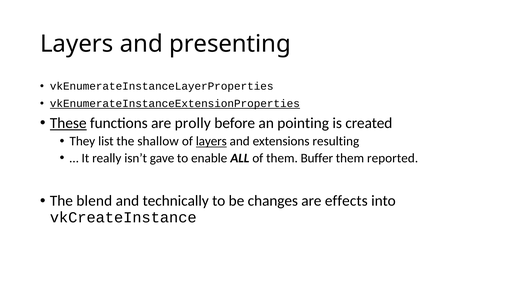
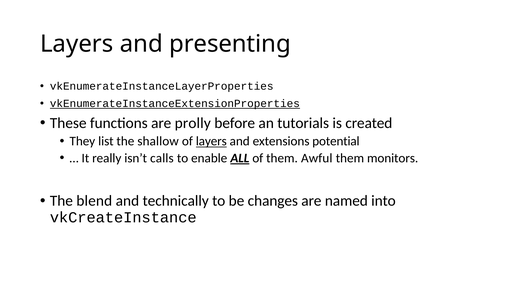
These underline: present -> none (68, 123)
pointing: pointing -> tutorials (303, 123)
resulting: resulting -> potential (336, 141)
gave: gave -> calls (162, 158)
ALL underline: none -> present (240, 158)
Buffer: Buffer -> Awful (317, 158)
reported: reported -> monitors (393, 158)
effects: effects -> named (346, 201)
